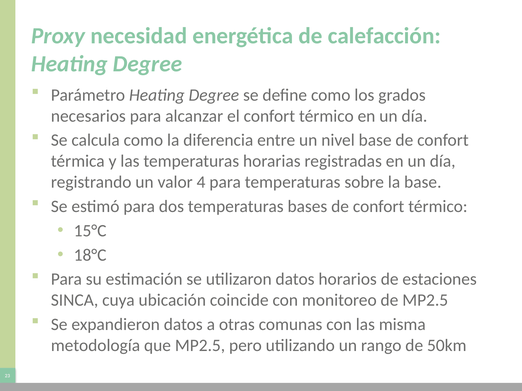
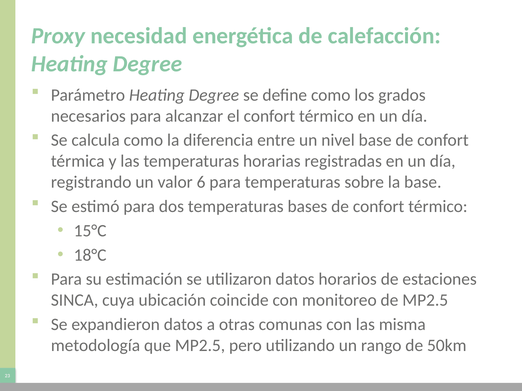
4: 4 -> 6 (201, 182)
